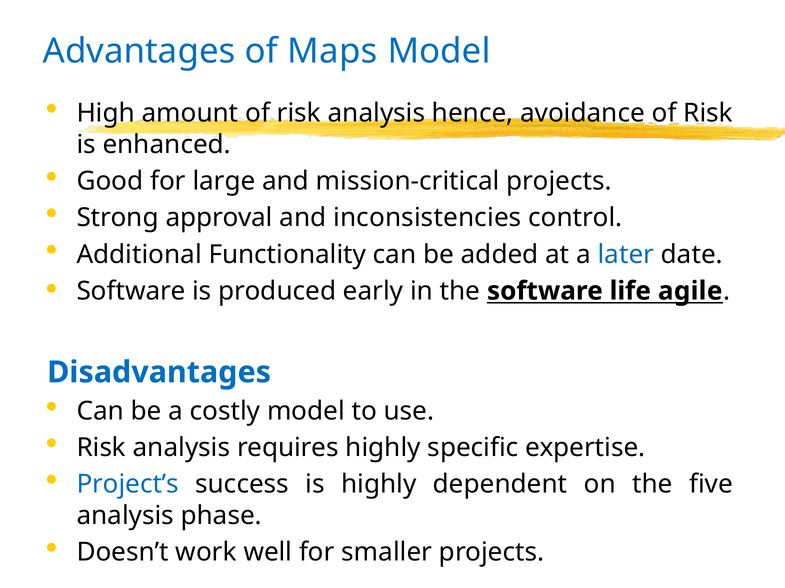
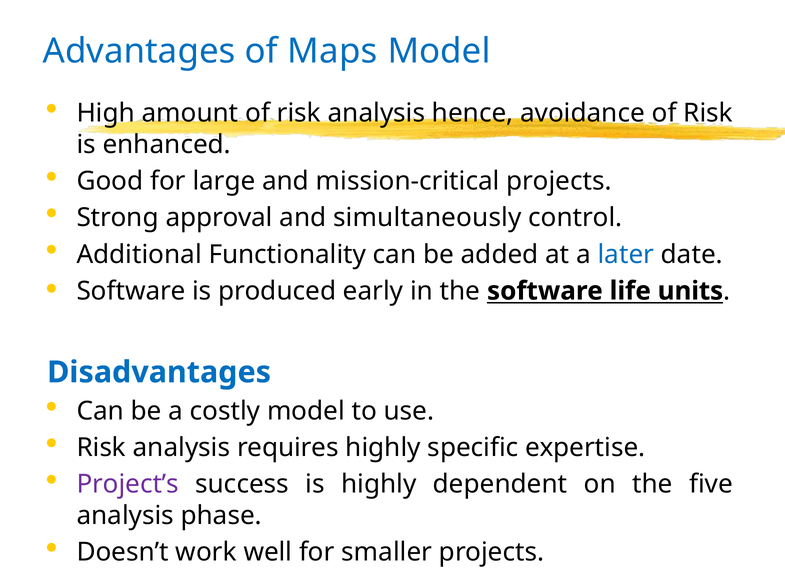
inconsistencies: inconsistencies -> simultaneously (427, 218)
agile: agile -> units (690, 291)
Project’s colour: blue -> purple (128, 485)
